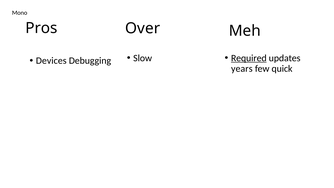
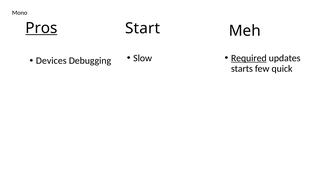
Pros underline: none -> present (41, 28)
Over: Over -> Start (143, 28)
years: years -> starts (242, 69)
